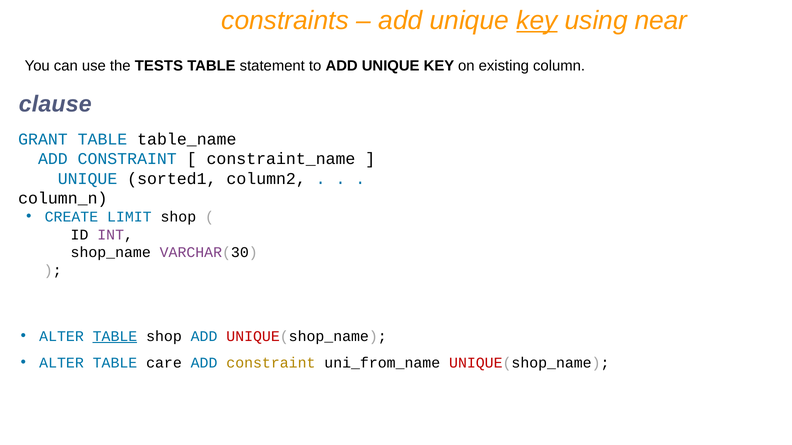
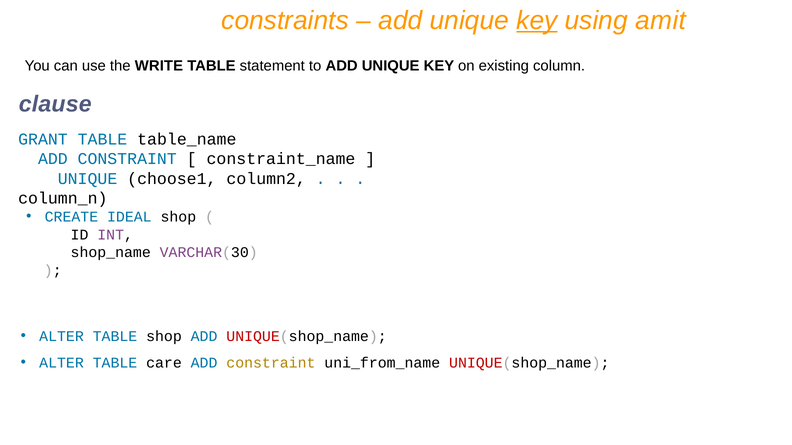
near: near -> amit (661, 21)
TESTS: TESTS -> WRITE (159, 66)
sorted1: sorted1 -> choose1 (172, 179)
LIMIT: LIMIT -> IDEAL (129, 217)
TABLE underline: present -> none (115, 337)
